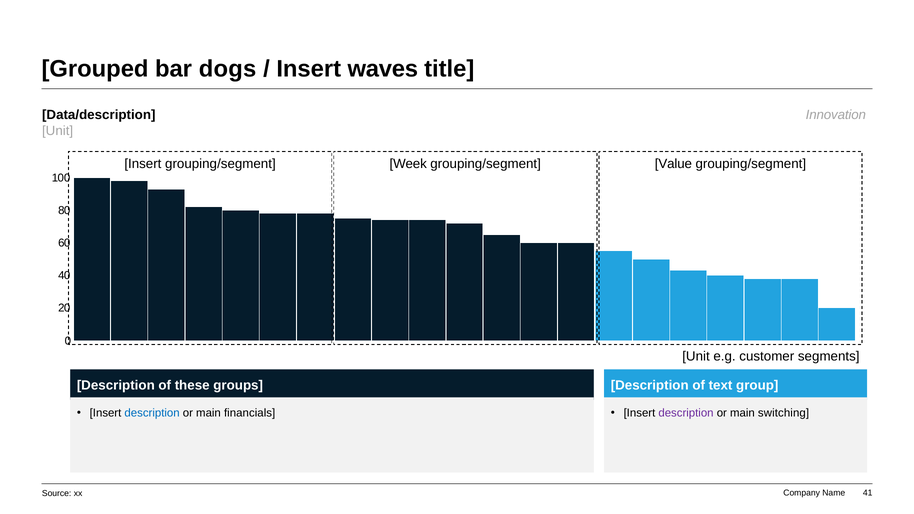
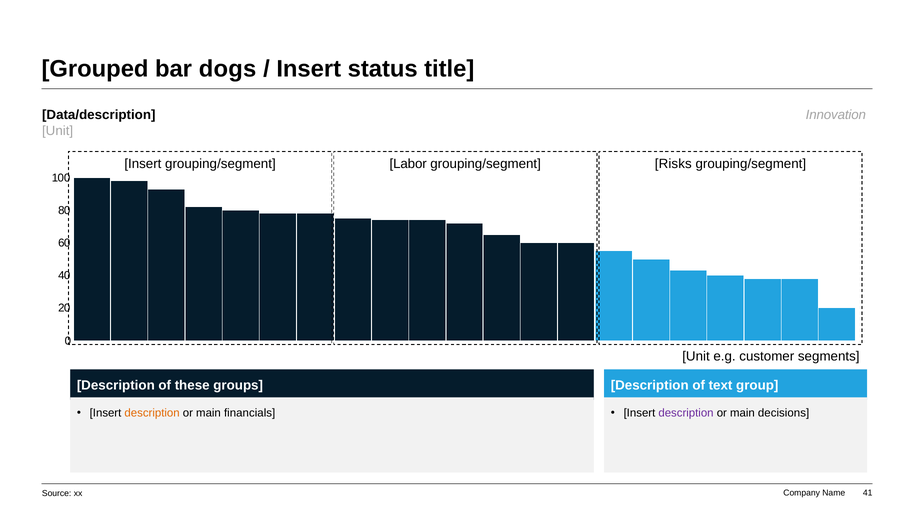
waves: waves -> status (383, 69)
Week: Week -> Labor (408, 164)
Value: Value -> Risks (673, 164)
description colour: blue -> orange (152, 413)
switching: switching -> decisions (784, 413)
